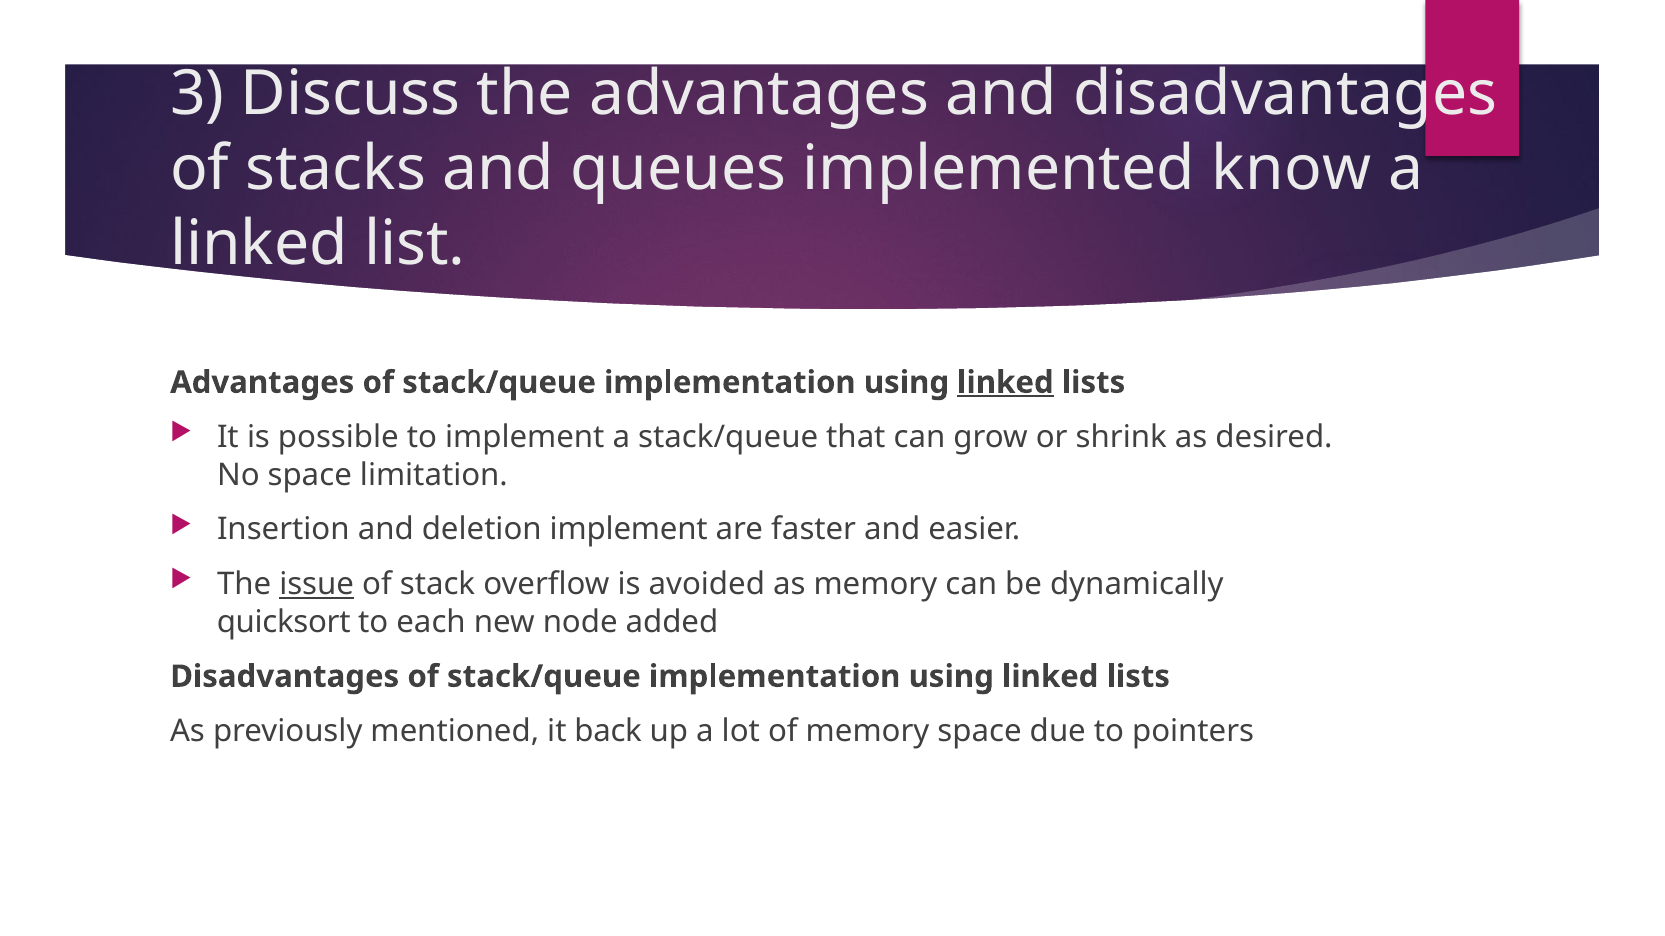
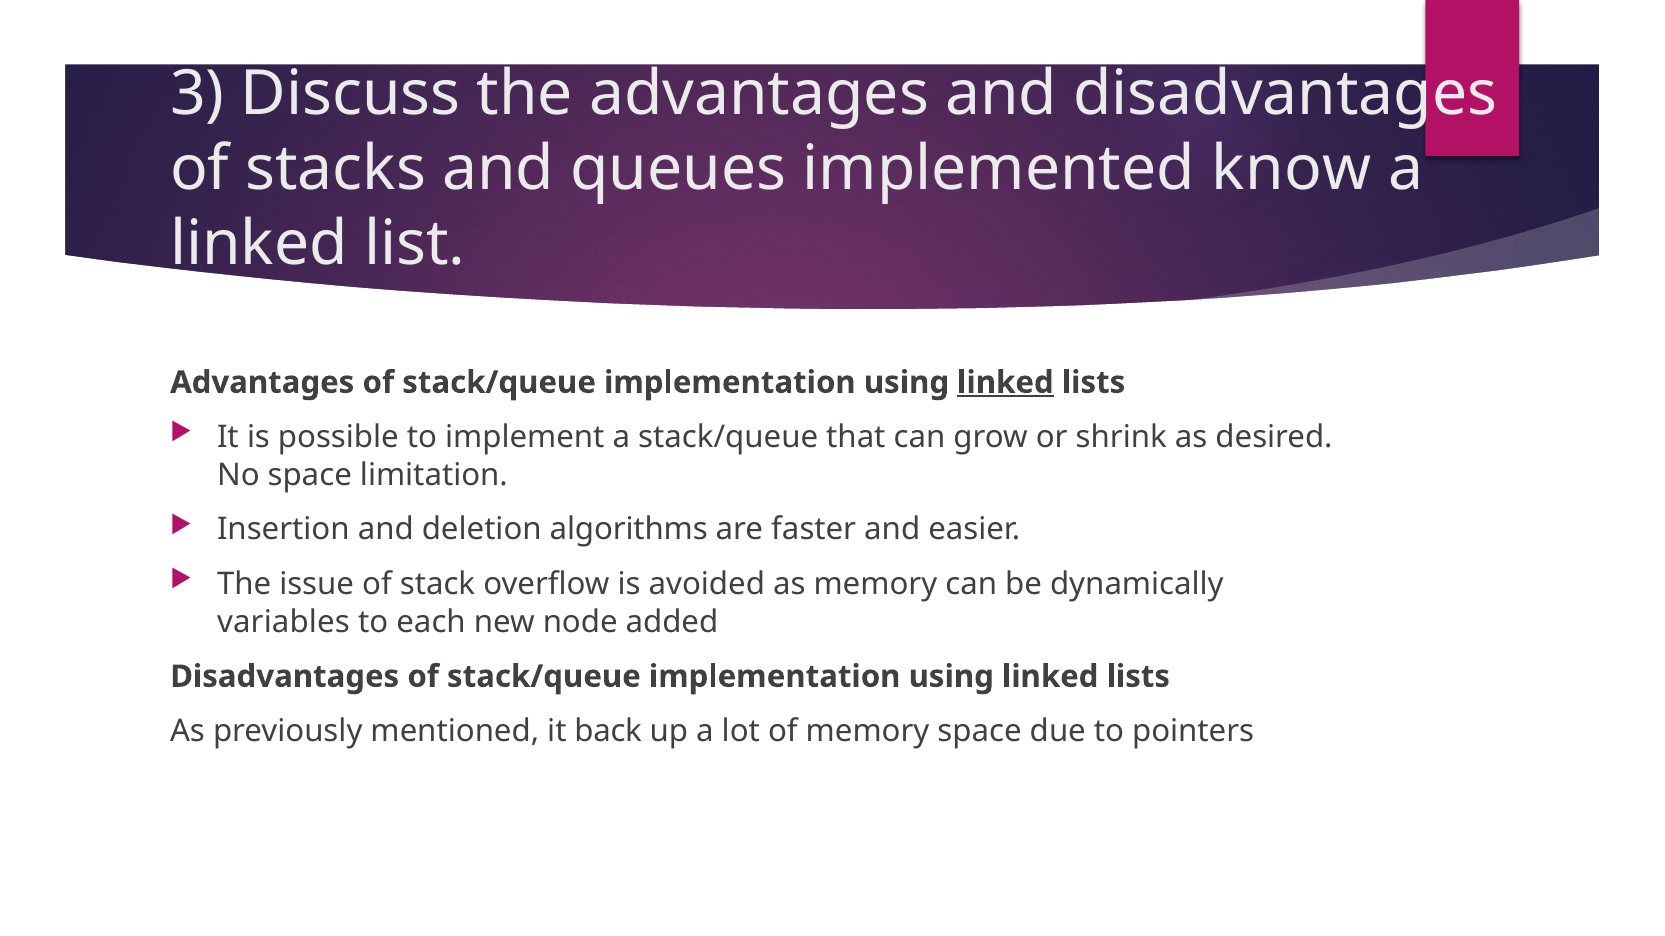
deletion implement: implement -> algorithms (629, 530)
issue underline: present -> none (317, 585)
quicksort: quicksort -> variables (283, 622)
